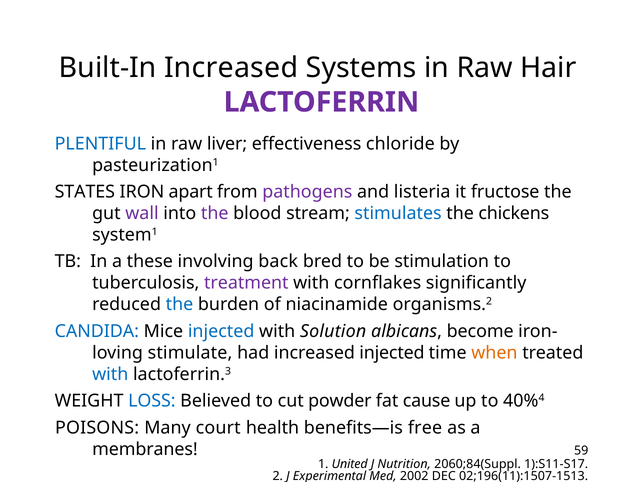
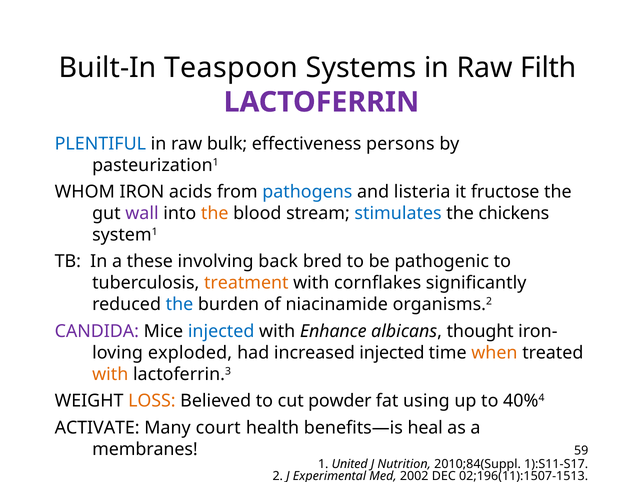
Built-In Increased: Increased -> Teaspoon (231, 68)
Hair: Hair -> Filth (548, 68)
liver: liver -> bulk (227, 144)
chloride: chloride -> persons (400, 144)
STATES: STATES -> WHOM (85, 192)
apart: apart -> acids (191, 192)
pathogens colour: purple -> blue (307, 192)
the colour: purple -> orange (215, 213)
stimulation: stimulation -> pathogenic (442, 262)
treatment colour: purple -> orange (246, 283)
CANDIDA colour: blue -> purple (97, 331)
Solution: Solution -> Enhance (333, 331)
become: become -> thought (480, 331)
stimulate: stimulate -> exploded (190, 353)
with colour: blue -> orange (110, 374)
LOSS colour: blue -> orange (152, 401)
cause: cause -> using (426, 401)
POISONS: POISONS -> ACTIVATE (97, 428)
free: free -> heal (425, 428)
2060;84(Suppl: 2060;84(Suppl -> 2010;84(Suppl (478, 464)
